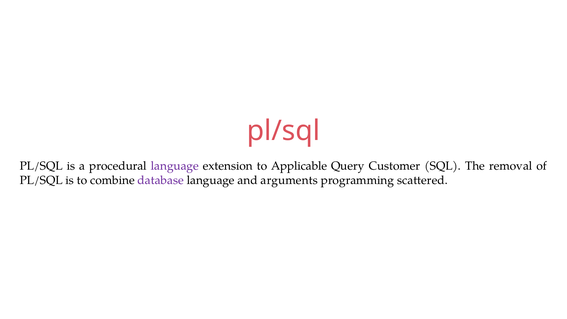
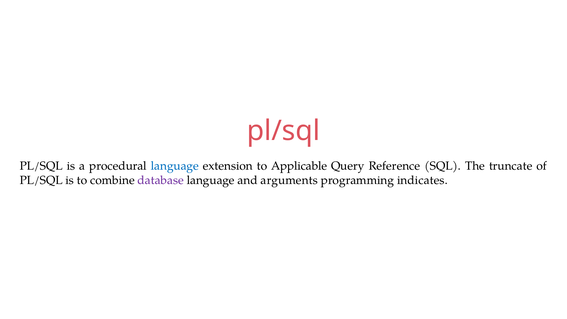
language colour: purple -> blue (175, 166)
Customer: Customer -> Reference (394, 166)
removal: removal -> truncate (511, 166)
scattered: scattered -> indicates (422, 180)
